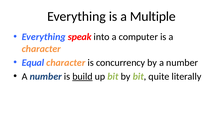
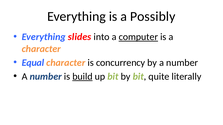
Multiple: Multiple -> Possibly (153, 16)
speak: speak -> slides (80, 37)
computer underline: none -> present (138, 37)
